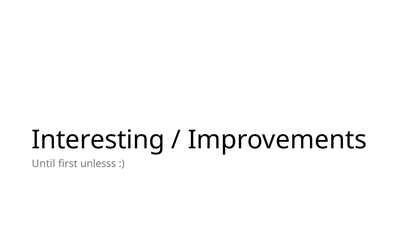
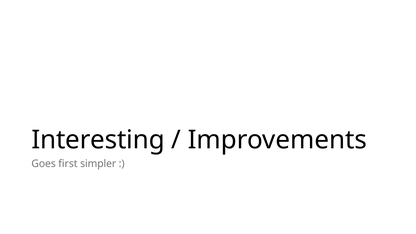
Until: Until -> Goes (44, 164)
unlesss: unlesss -> simpler (98, 164)
